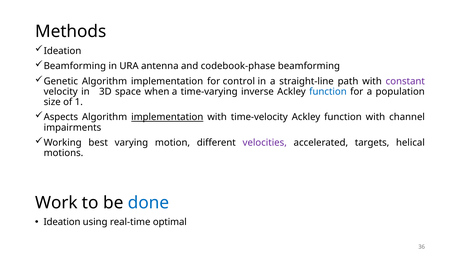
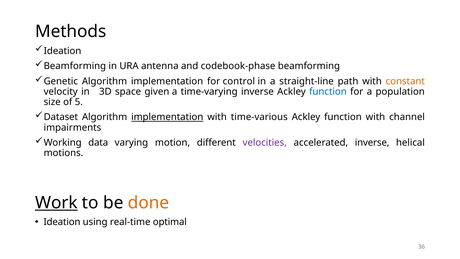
constant colour: purple -> orange (405, 81)
when: when -> given (157, 92)
1: 1 -> 5 (79, 102)
Aspects: Aspects -> Dataset (61, 117)
time-velocity: time-velocity -> time-various (259, 117)
best: best -> data (98, 143)
accelerated targets: targets -> inverse (372, 143)
Work underline: none -> present (56, 202)
done colour: blue -> orange (149, 202)
